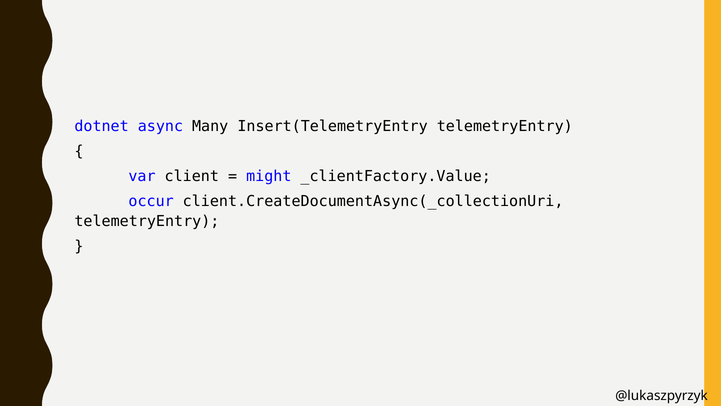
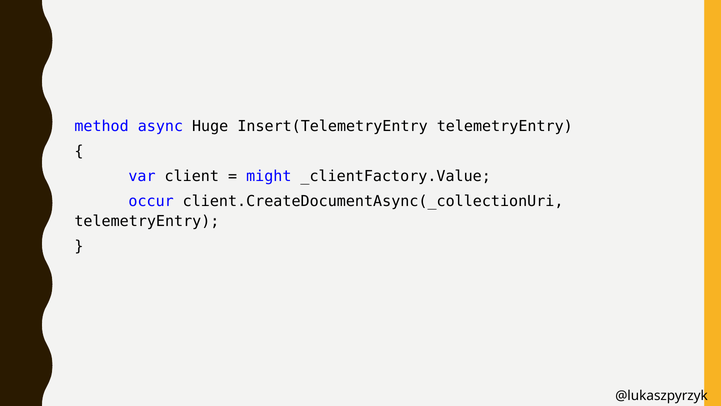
dotnet: dotnet -> method (102, 126)
Many: Many -> Huge (210, 126)
